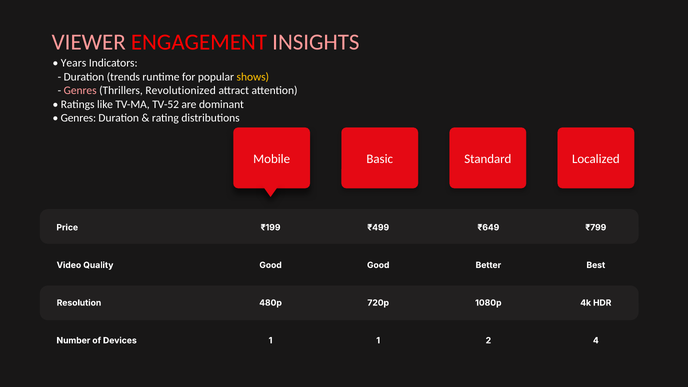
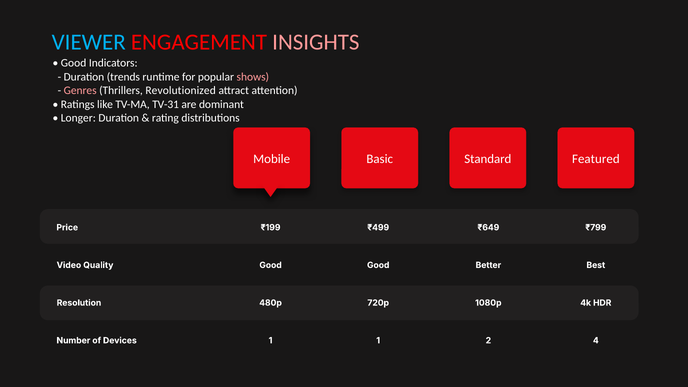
VIEWER colour: pink -> light blue (89, 42)
Years: Years -> Good (74, 63)
shows colour: yellow -> pink (253, 77)
TV-52: TV-52 -> TV-31 (166, 104)
Genres: Genres -> Longer (78, 118)
Localized: Localized -> Featured (596, 159)
